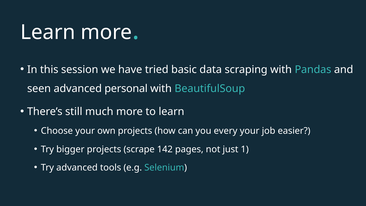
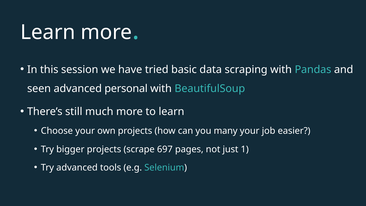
every: every -> many (226, 131)
142: 142 -> 697 (165, 149)
